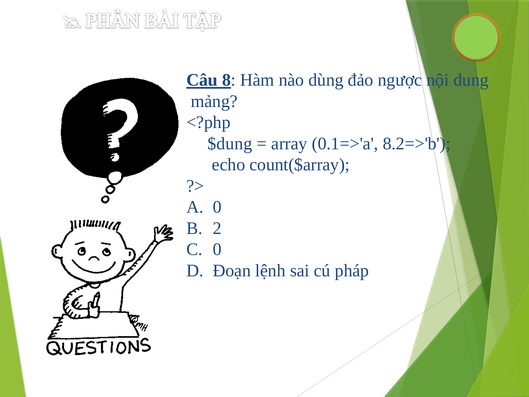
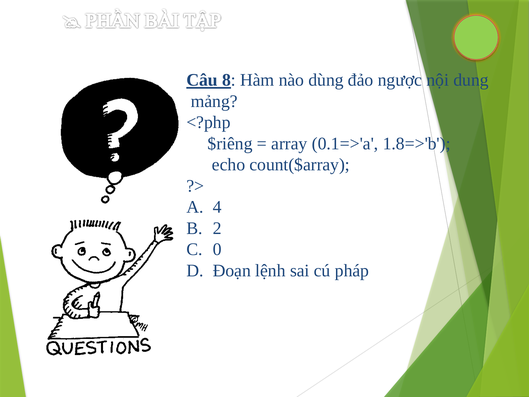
$dung: $dung -> $riêng (230, 143)
8.2=>'b: 8.2=>'b -> 1.8=>'b (417, 143)
0: 0 -> 4 (217, 207)
